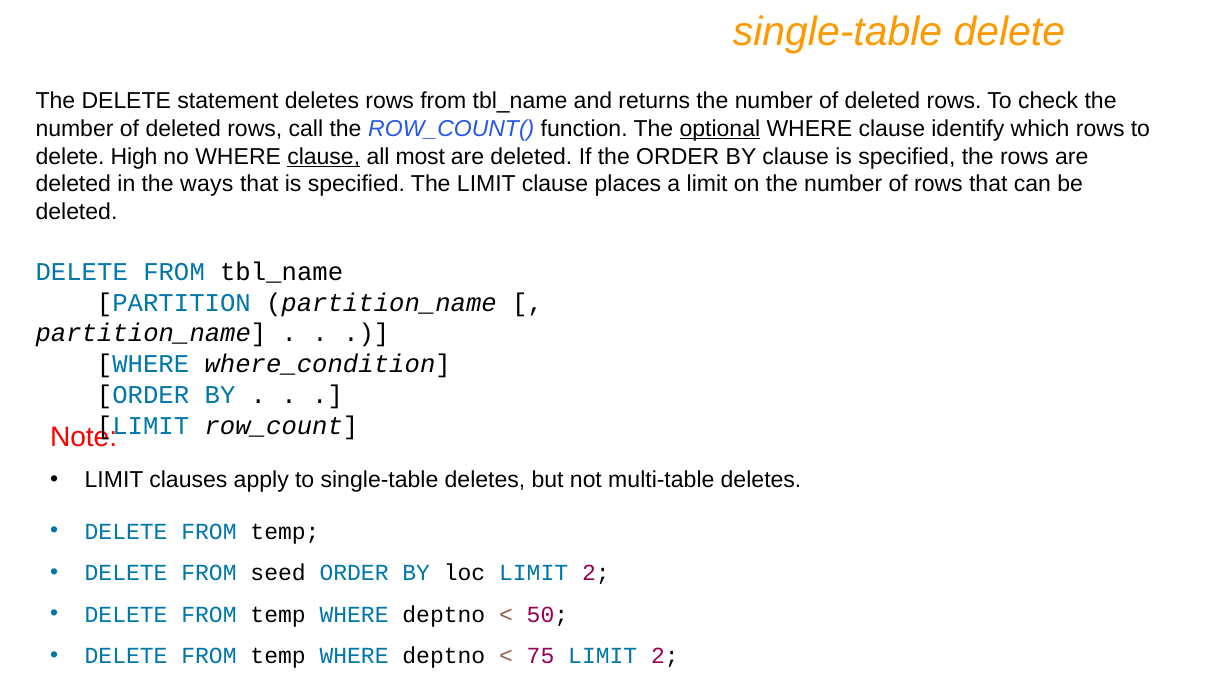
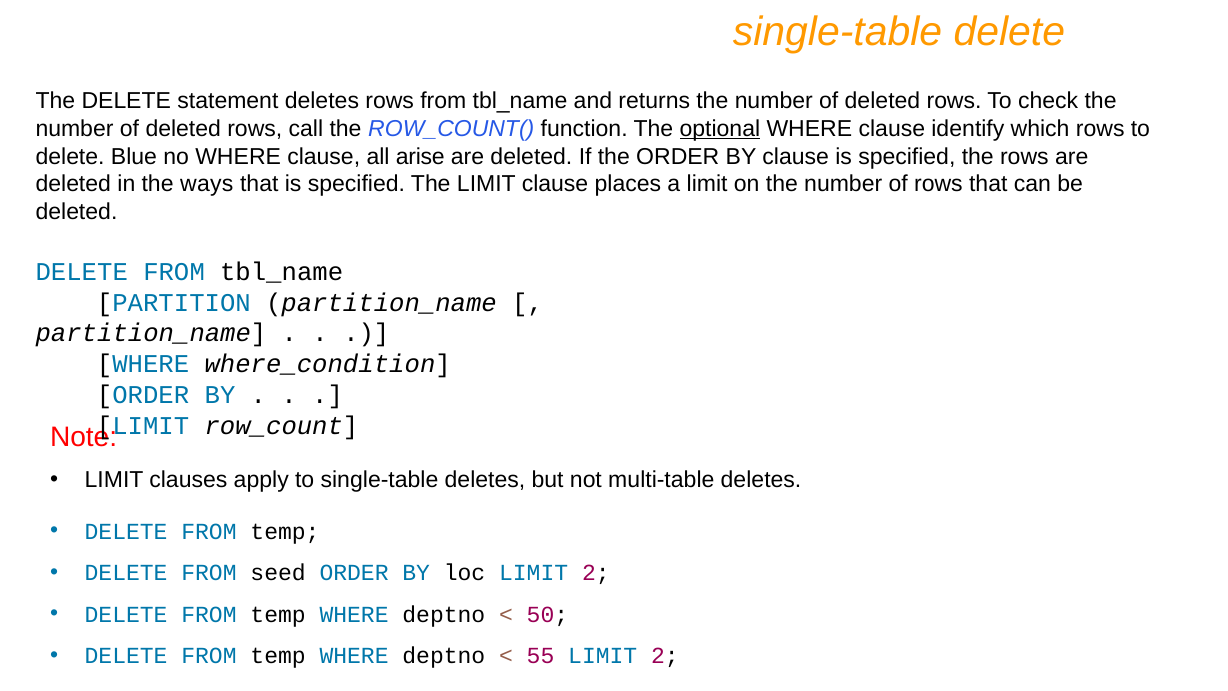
High: High -> Blue (134, 156)
clause underline: present -> none (324, 156)
most: most -> arise (420, 156)
75: 75 -> 55 (541, 656)
